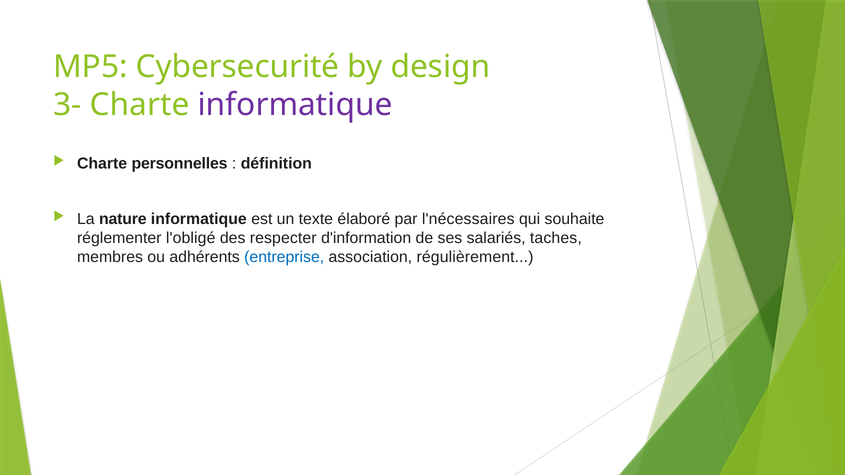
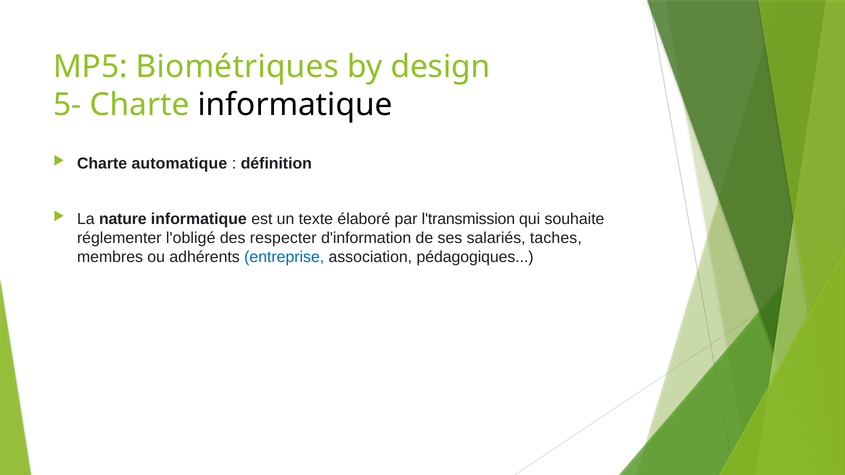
Cybersecurité: Cybersecurité -> Biométriques (237, 67)
3-: 3- -> 5- (67, 105)
informatique colour: purple -> black (295, 105)
personnelles: personnelles -> automatique (179, 164)
l'nécessaires: l'nécessaires -> l'transmission (468, 219)
régulièrement: régulièrement -> pédagogiques (475, 257)
